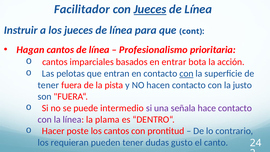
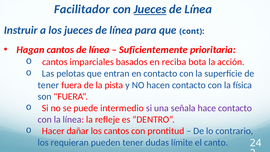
Profesionalismo: Profesionalismo -> Suficientemente (153, 50)
entrar: entrar -> reciba (174, 62)
con underline: present -> none (186, 74)
justo: justo -> física (242, 85)
plama: plama -> refleje (107, 119)
poste: poste -> dañar (78, 131)
gusto: gusto -> límite (182, 142)
